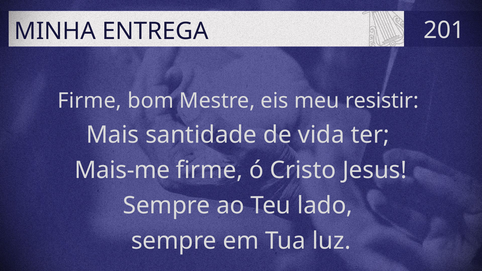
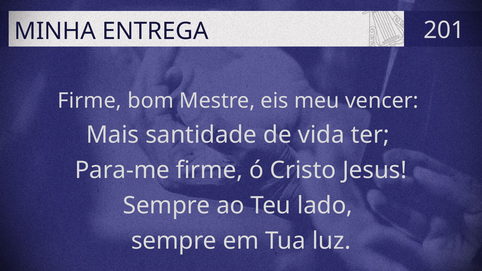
resistir: resistir -> vencer (382, 101)
Mais-me: Mais-me -> Para-me (122, 170)
